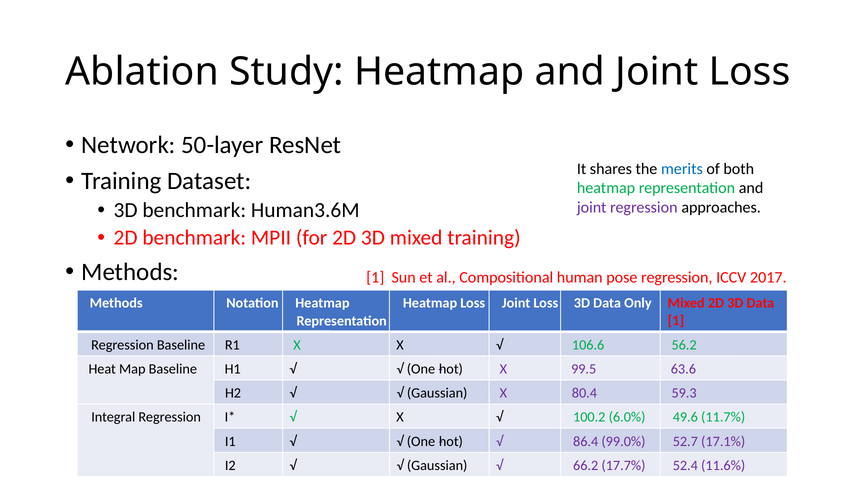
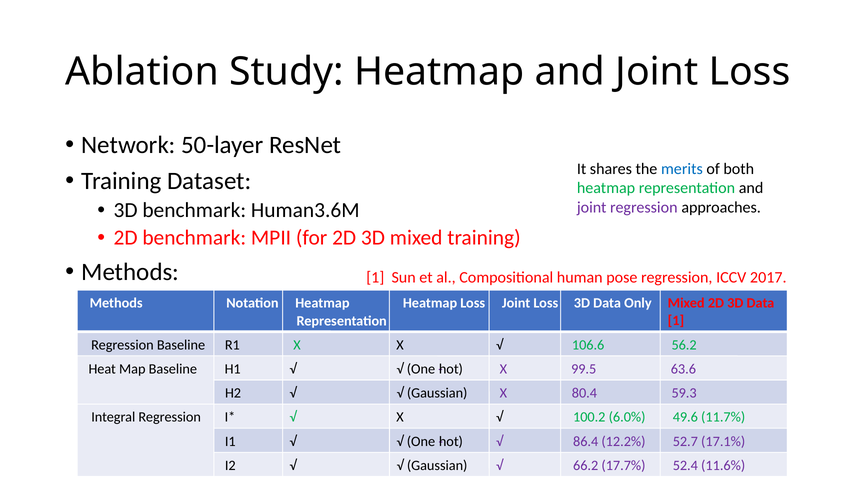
99.0%: 99.0% -> 12.2% (623, 441)
